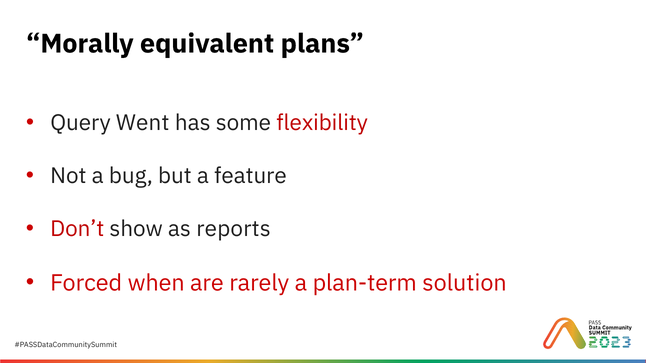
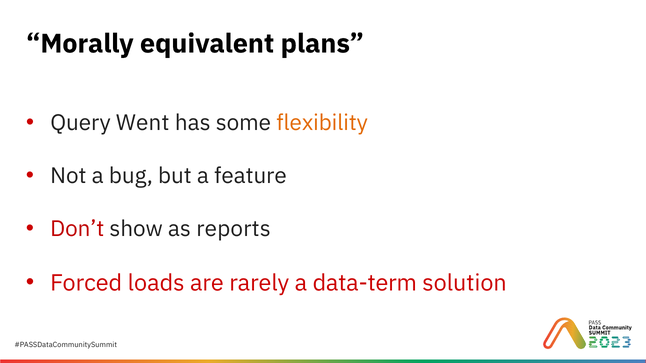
flexibility colour: red -> orange (322, 123)
when: when -> loads (156, 283)
plan-term: plan-term -> data-term (365, 283)
